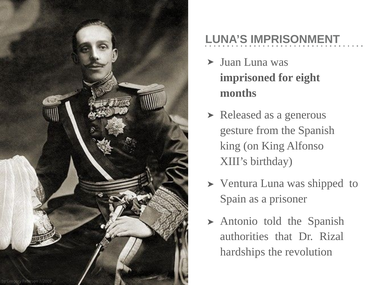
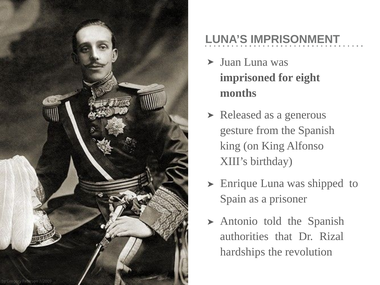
Ventura: Ventura -> Enrique (239, 183)
